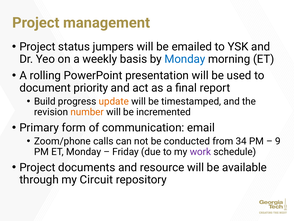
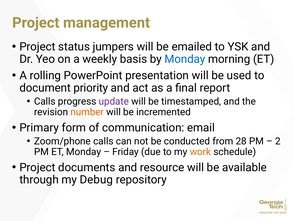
Build: Build -> Calls (45, 101)
update colour: orange -> purple (114, 101)
34: 34 -> 28 (241, 141)
9: 9 -> 2 (278, 141)
work colour: purple -> orange (200, 152)
Circuit: Circuit -> Debug (96, 179)
